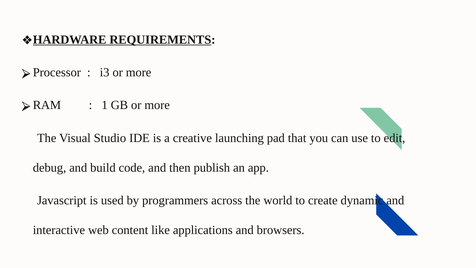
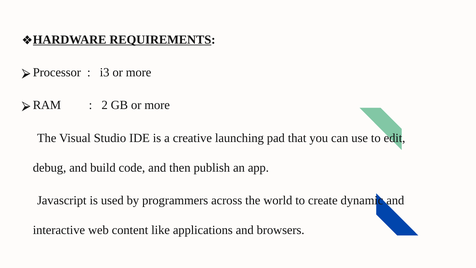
1: 1 -> 2 (105, 105)
